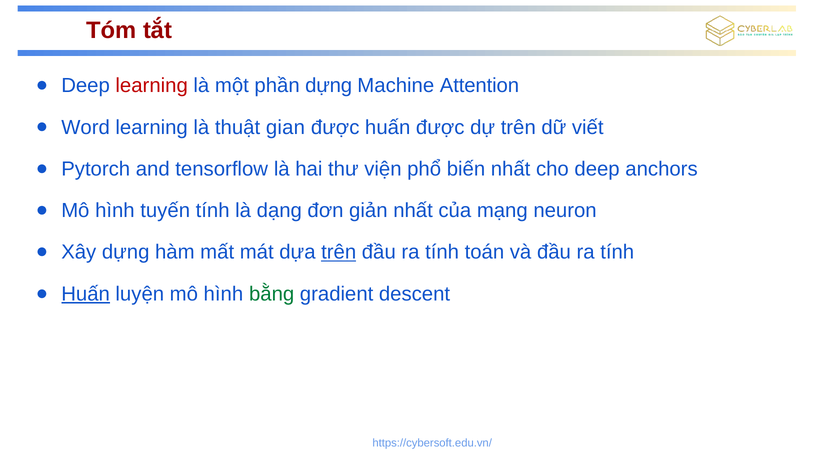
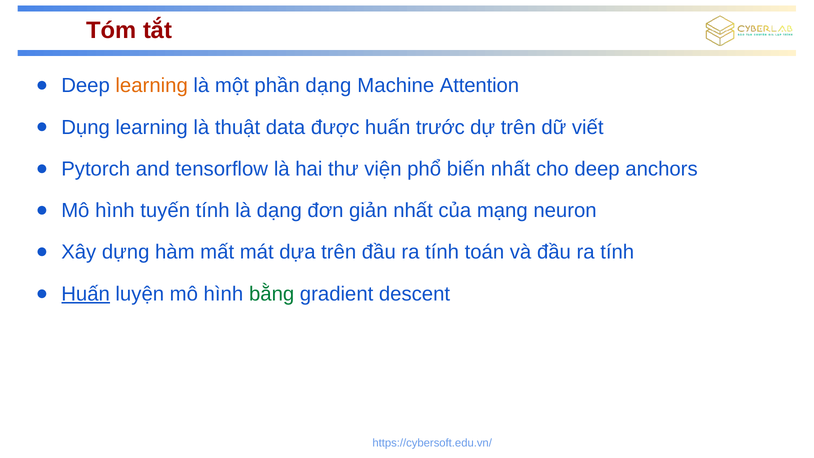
learning colour: red -> orange (152, 86)
phần dựng: dựng -> dạng (328, 86)
Word: Word -> Dụng (86, 127)
gian: gian -> data (286, 127)
huấn được: được -> trước (440, 127)
trên underline: present -> none (339, 252)
